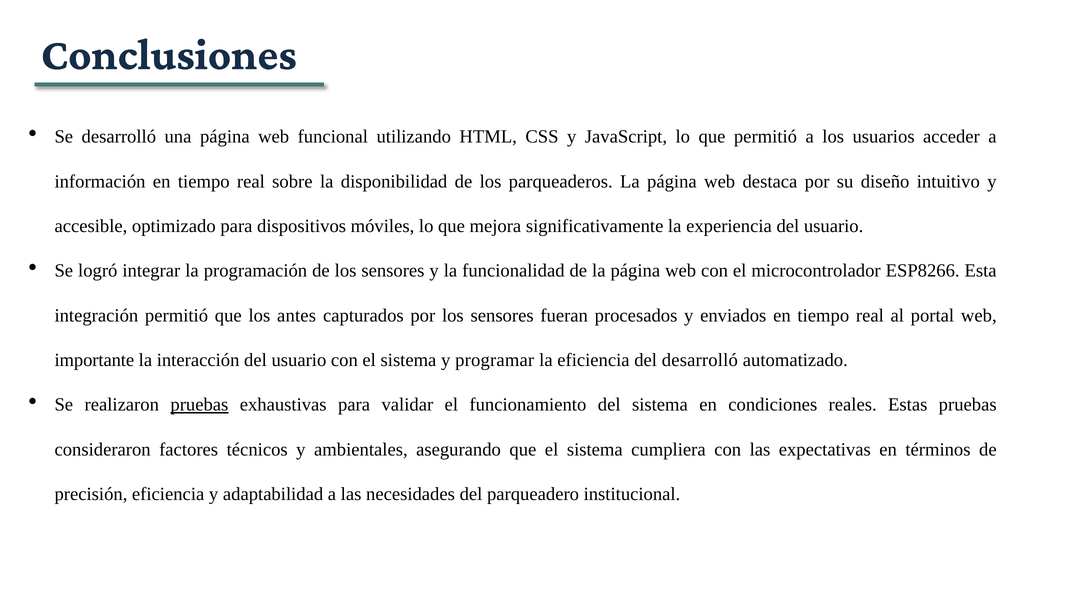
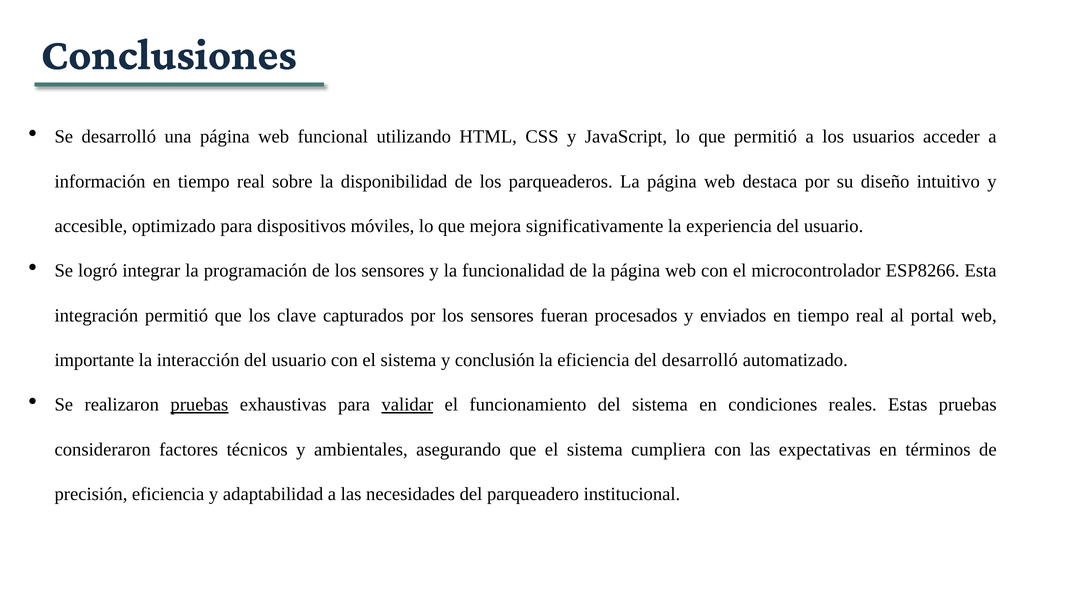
antes: antes -> clave (297, 315)
programar: programar -> conclusión (495, 360)
validar underline: none -> present (407, 404)
